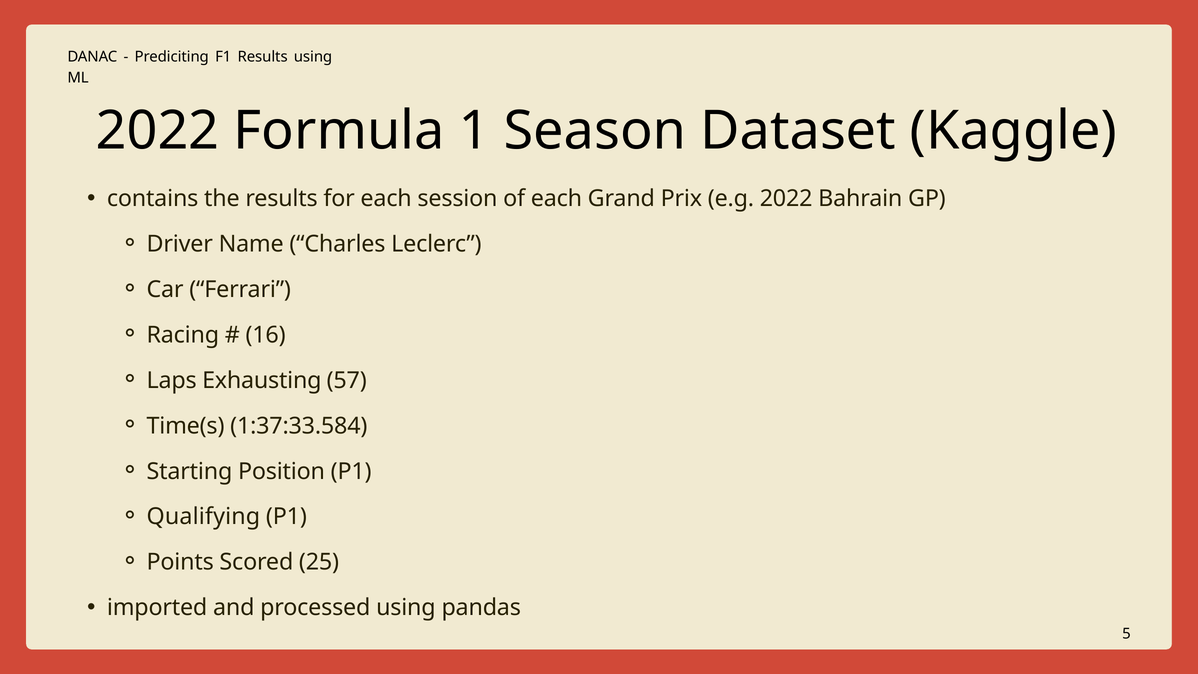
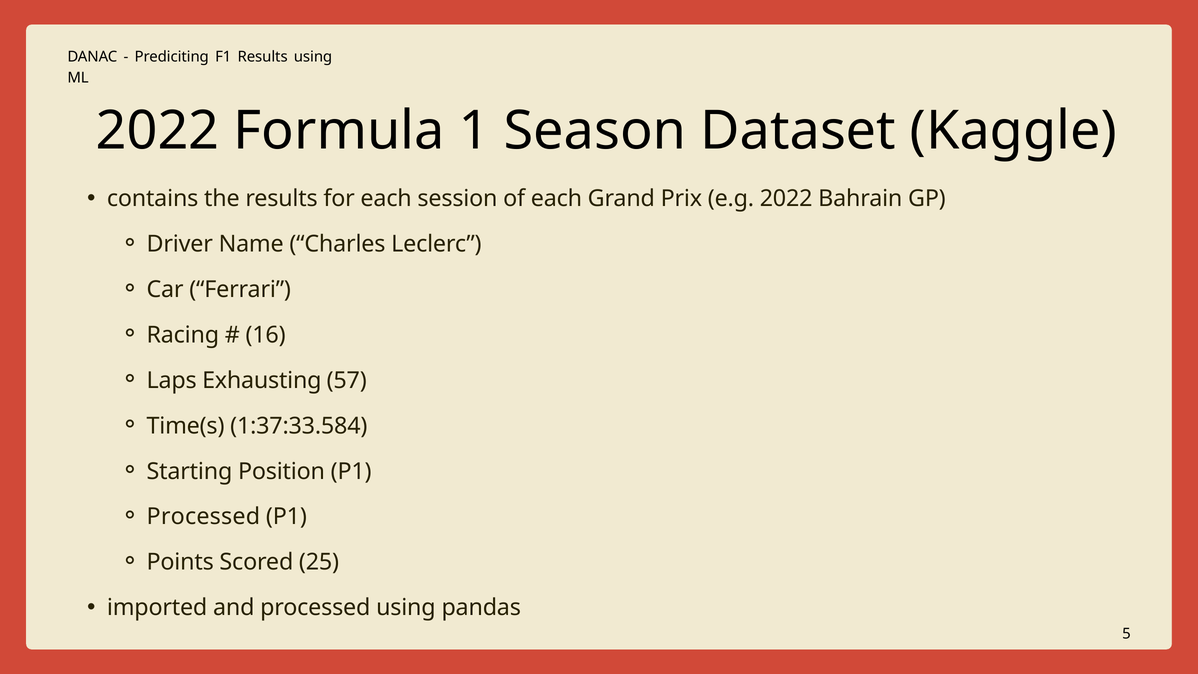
Qualifying: Qualifying -> Processed (203, 517)
